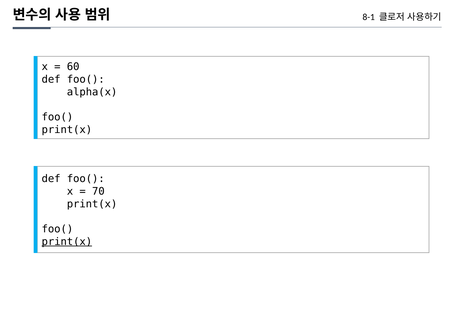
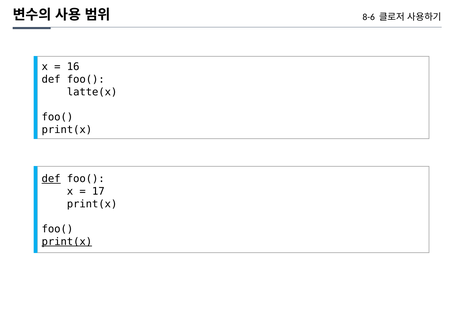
8-1: 8-1 -> 8-6 (369, 17)
60: 60 -> 16 (73, 67)
alpha(x: alpha(x -> latte(x (92, 92)
def underline: none -> present (51, 179)
70: 70 -> 17 (98, 192)
